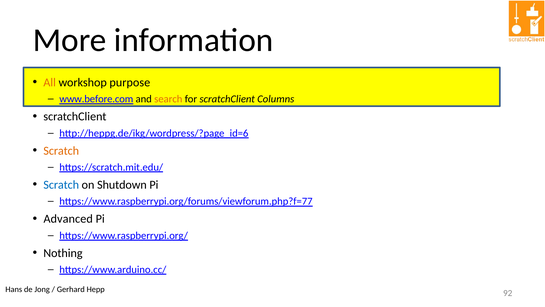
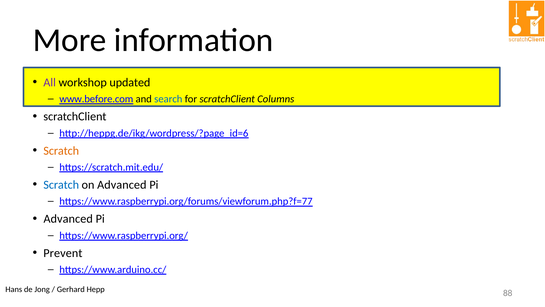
All colour: orange -> purple (50, 82)
purpose: purpose -> updated (130, 82)
search colour: orange -> blue (168, 99)
on Shutdown: Shutdown -> Advanced (122, 185)
Nothing: Nothing -> Prevent (63, 253)
92: 92 -> 88 (508, 293)
